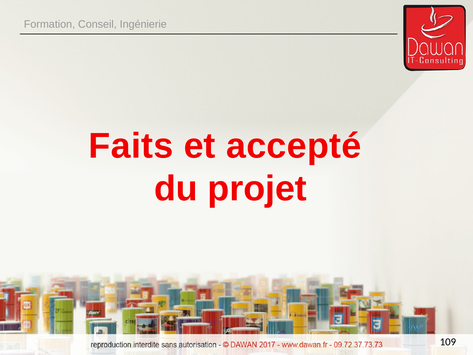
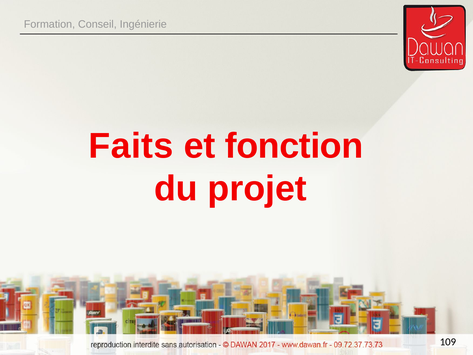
accepté: accepté -> fonction (294, 146)
